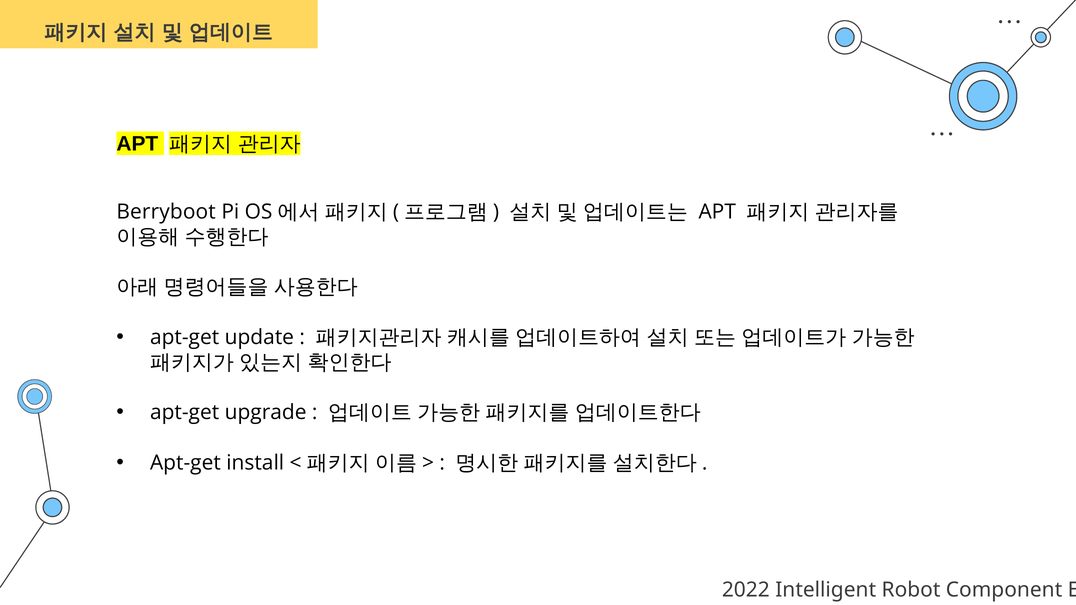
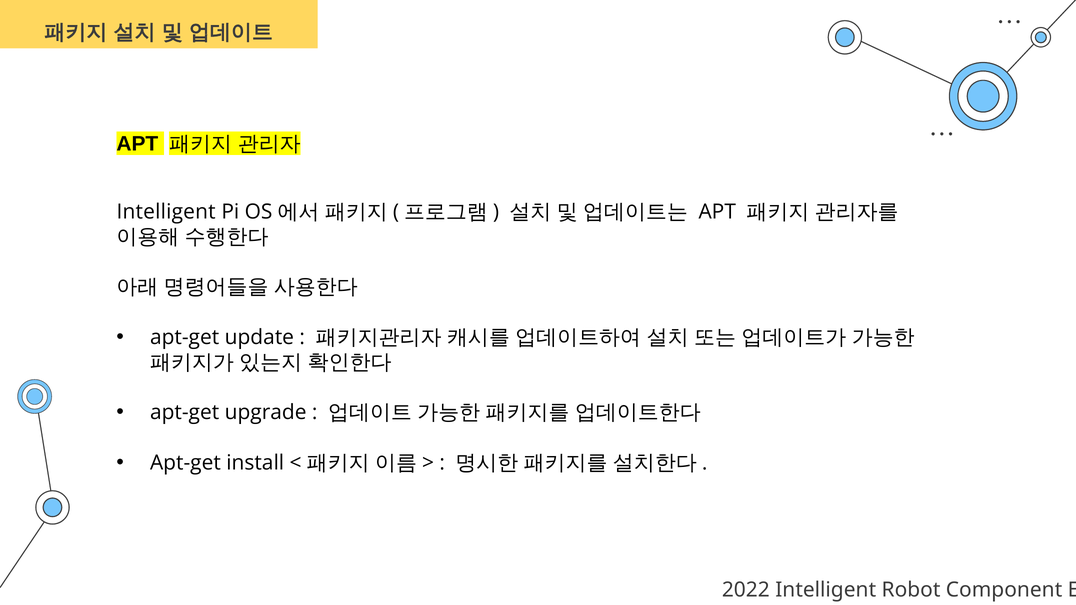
Berryboot: Berryboot -> Intelligent (166, 212)
